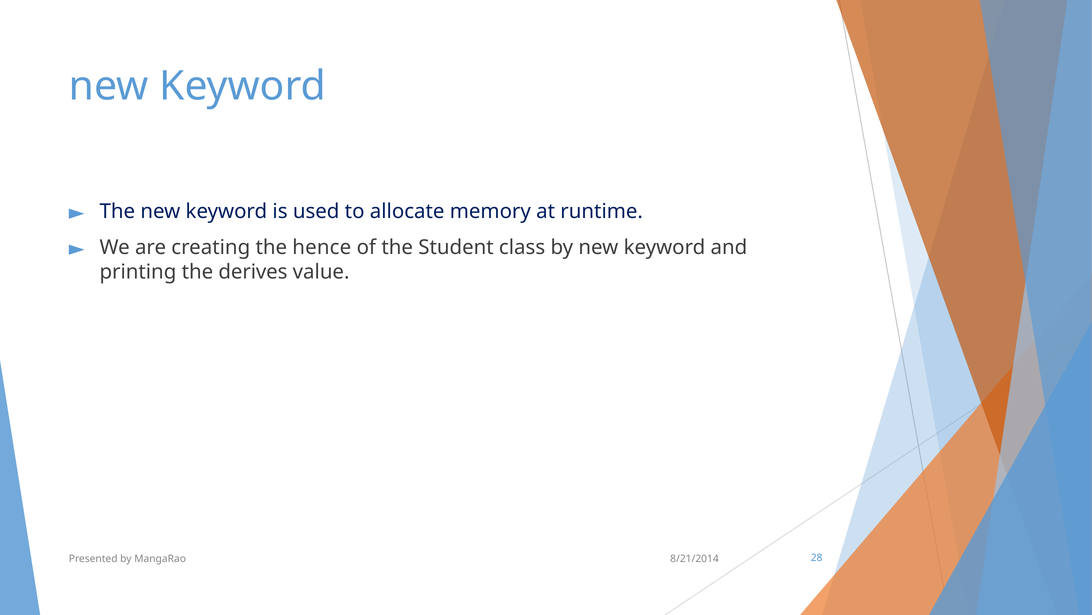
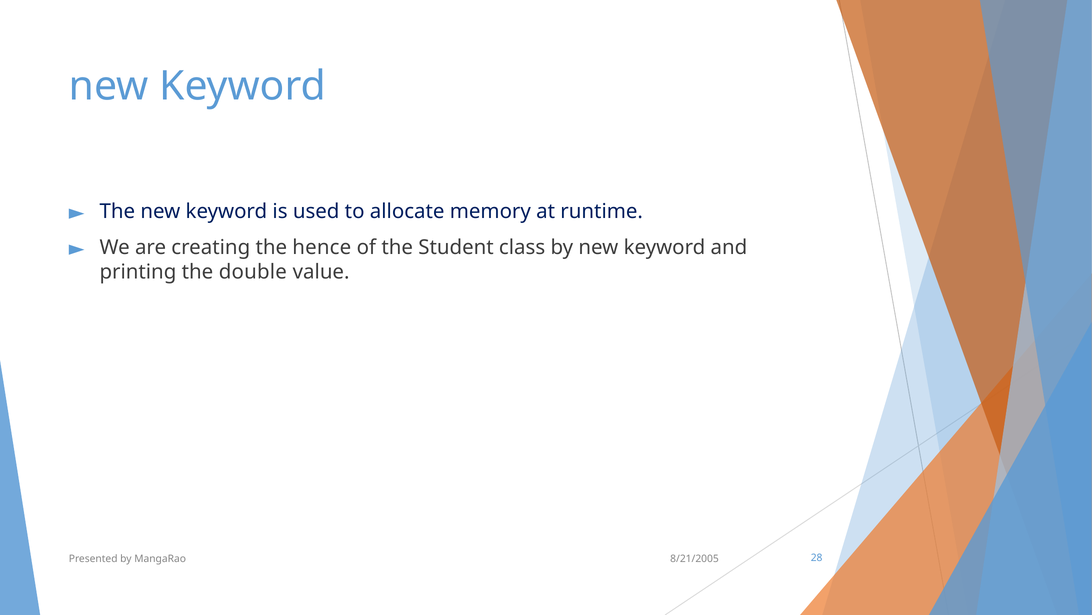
derives: derives -> double (253, 272)
8/21/2014: 8/21/2014 -> 8/21/2005 (695, 558)
